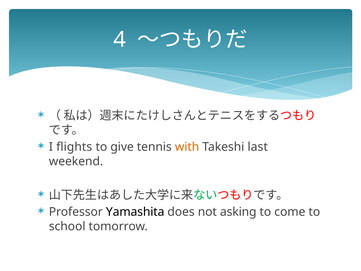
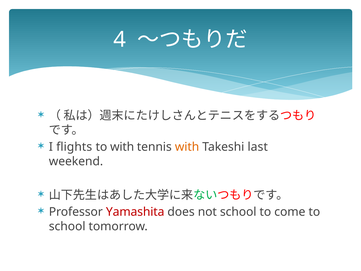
to give: give -> with (122, 147)
Yamashita colour: black -> red (135, 212)
not asking: asking -> school (238, 212)
